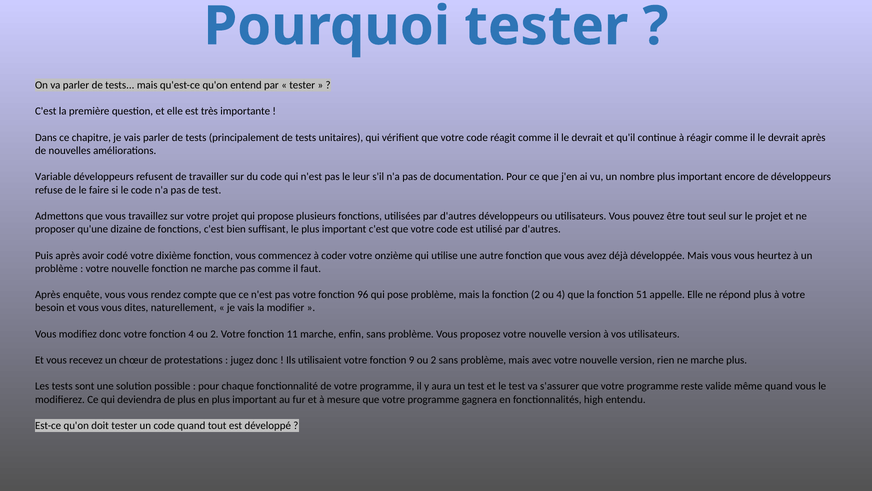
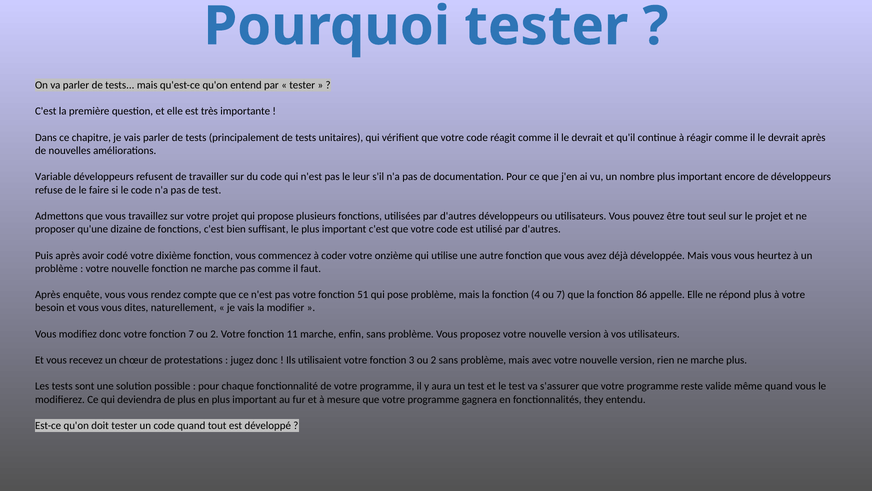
96: 96 -> 51 (363, 294)
fonction 2: 2 -> 4 (536, 294)
ou 4: 4 -> 7 (561, 294)
51: 51 -> 86 (642, 294)
fonction 4: 4 -> 7 (191, 334)
9: 9 -> 3 (412, 360)
high: high -> they (594, 399)
